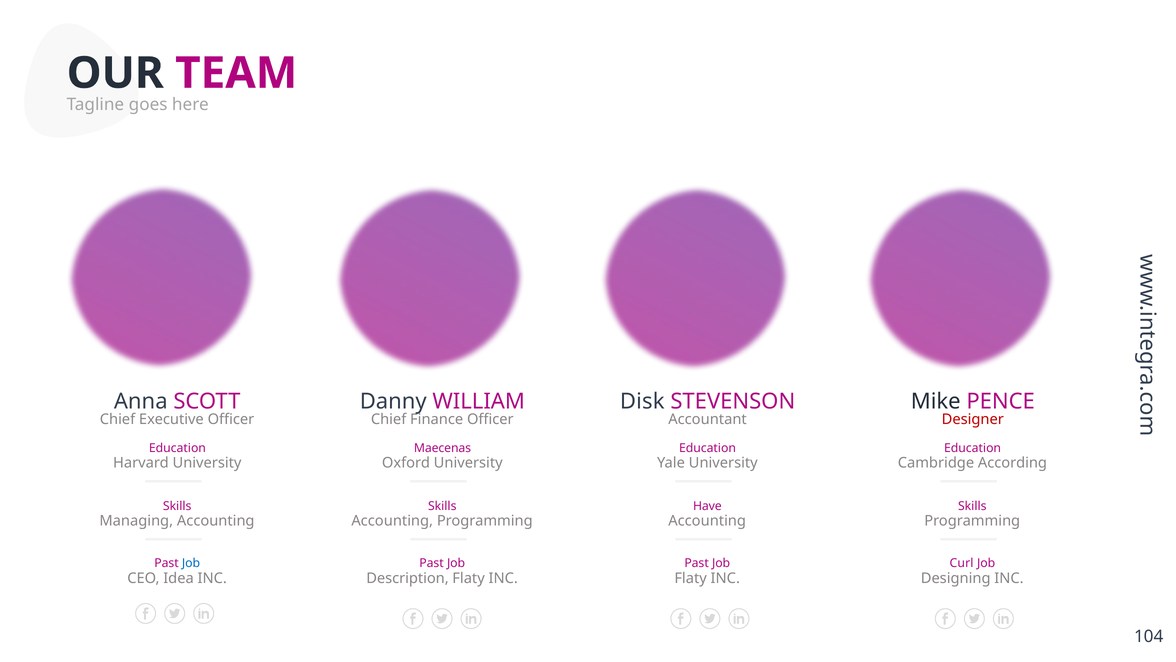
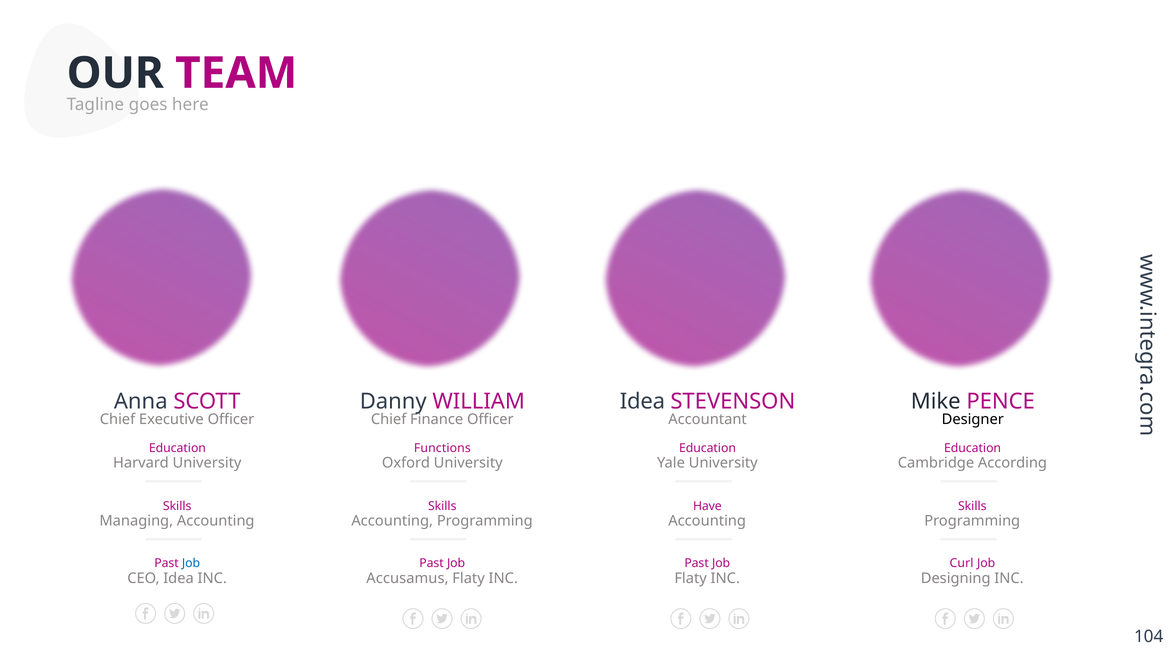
Disk: Disk -> Idea (642, 401)
Designer colour: red -> black (973, 419)
Maecenas: Maecenas -> Functions (442, 448)
Description: Description -> Accusamus (407, 578)
